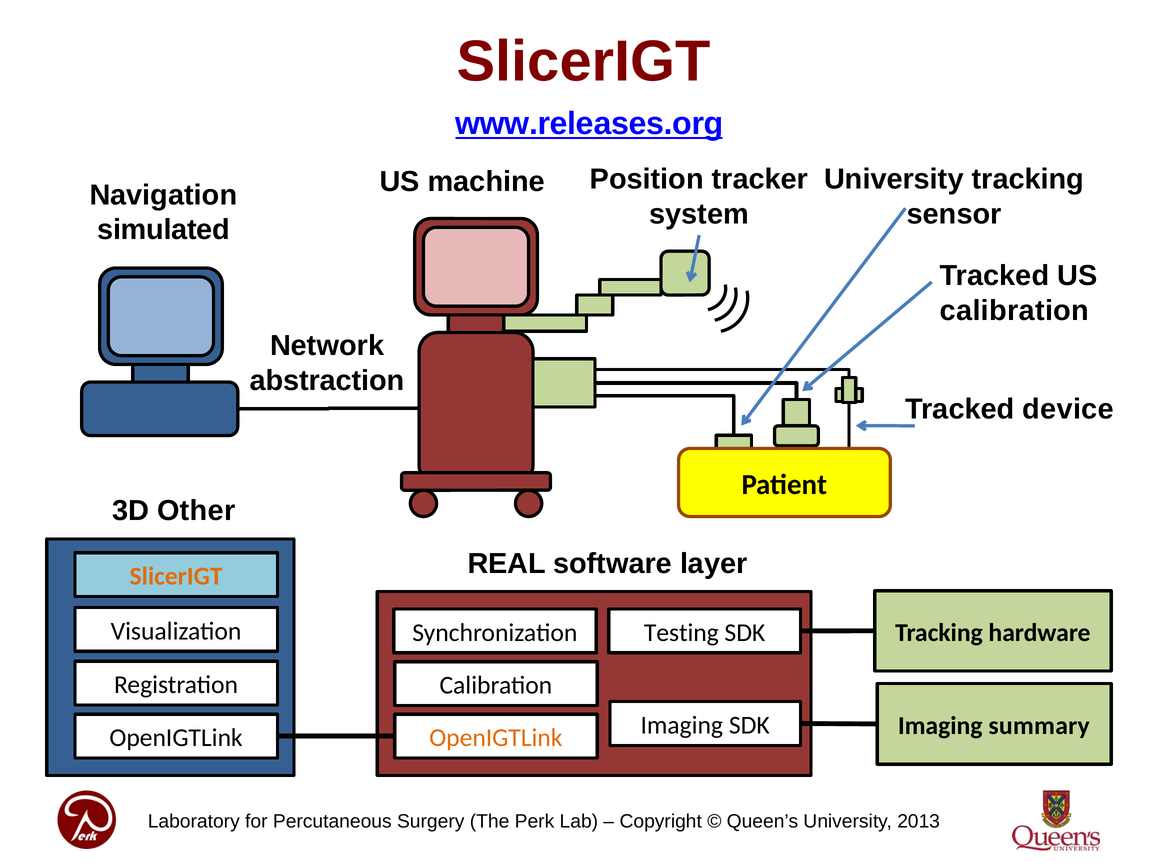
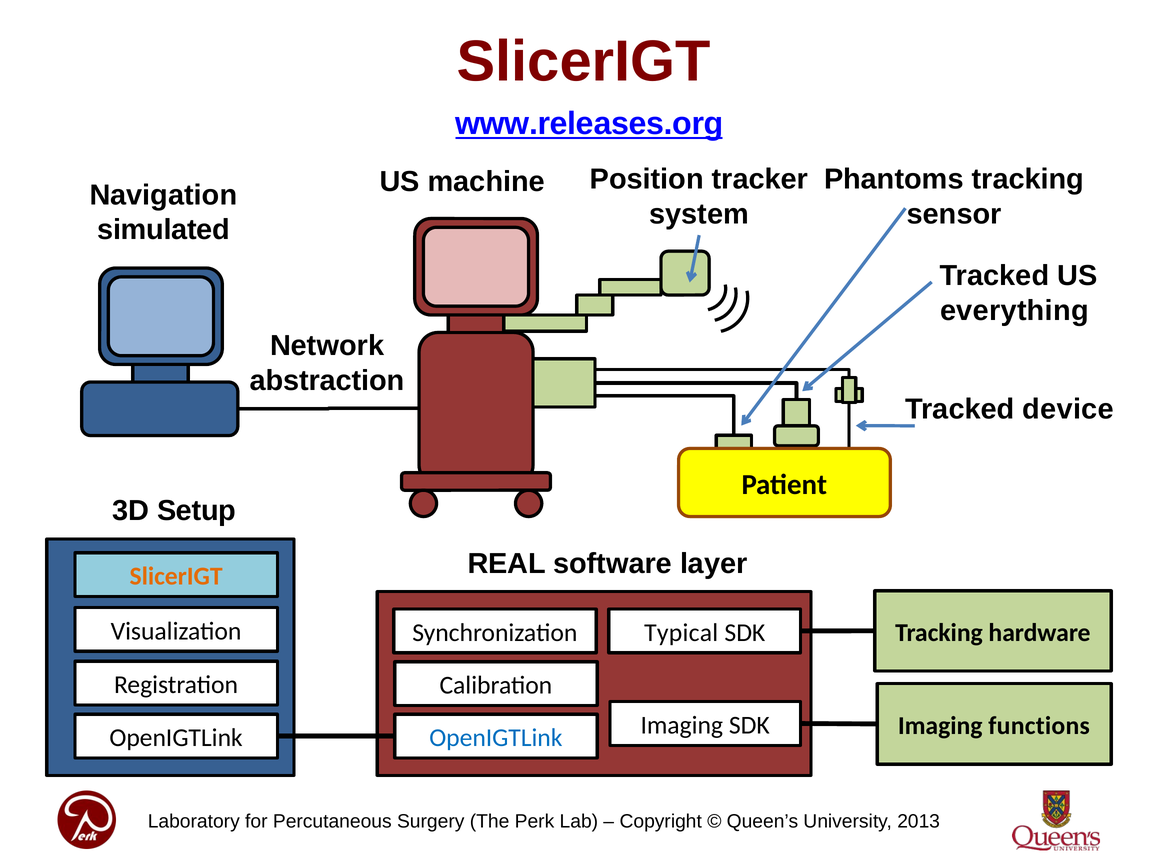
University: University -> Phantoms (894, 179)
calibration: calibration -> everything (1014, 310)
Other: Other -> Setup (197, 511)
Testing: Testing -> Typical (681, 633)
summary: summary -> functions (1039, 726)
OpenIGTLink colour: orange -> blue (496, 738)
